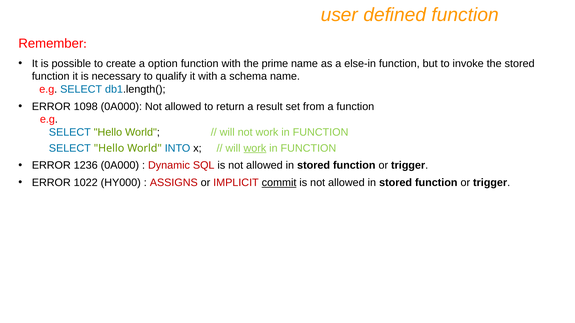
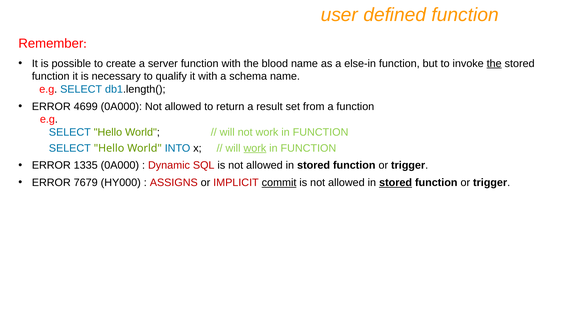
option: option -> server (163, 64)
prime: prime -> blood (275, 64)
the underline: none -> present (494, 64)
1098: 1098 -> 4699 (86, 107)
1236: 1236 -> 1335 (86, 166)
1022: 1022 -> 7679 (86, 183)
stored underline: none -> present (396, 183)
